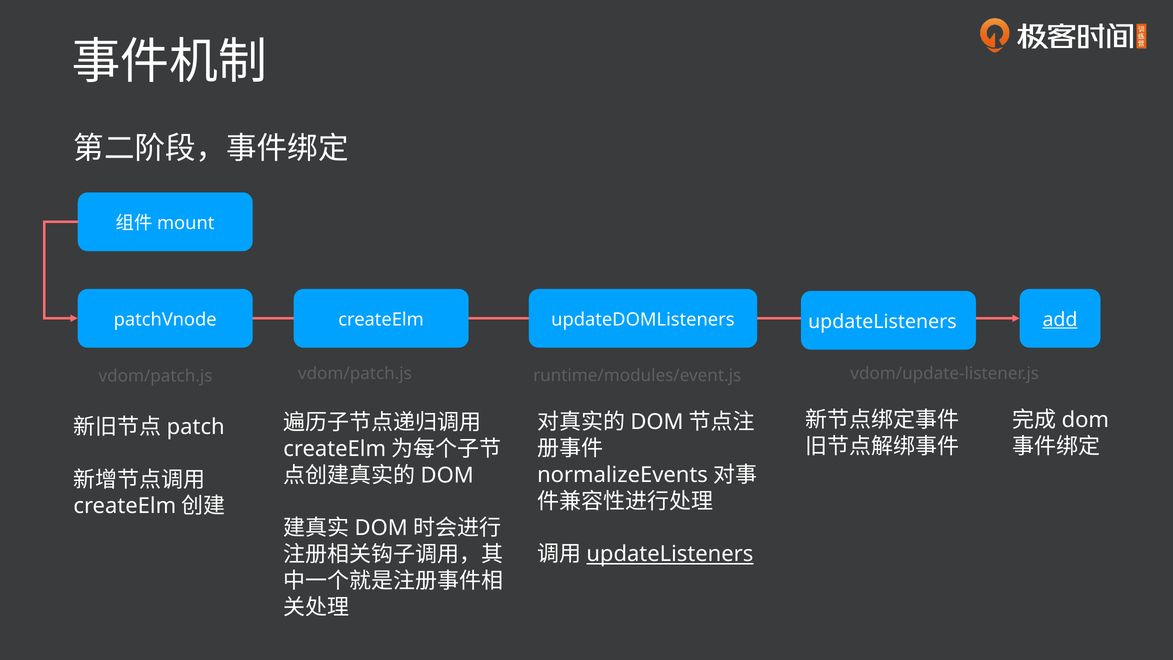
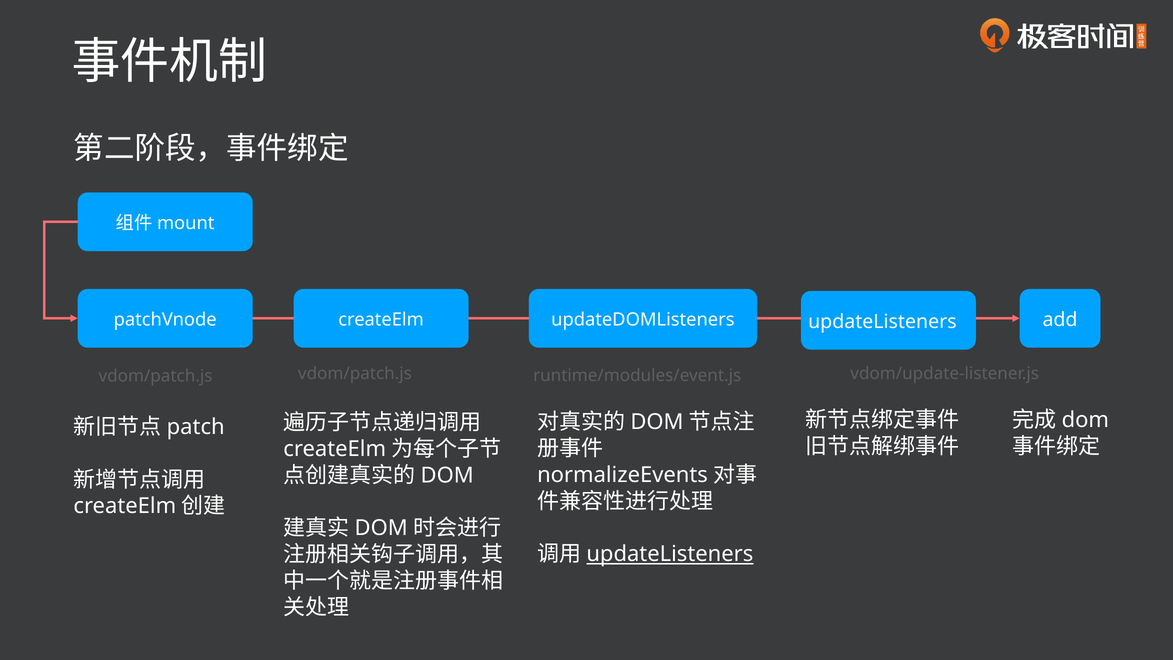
add underline: present -> none (1060, 320)
